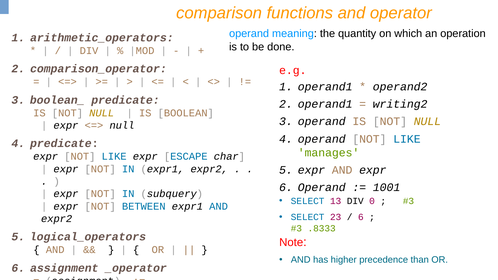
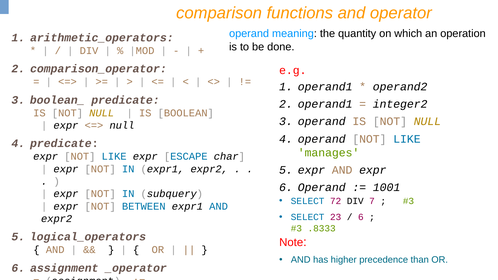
writing2: writing2 -> integer2 (400, 104)
13: 13 -> 72 (336, 201)
0: 0 -> 7 (372, 201)
